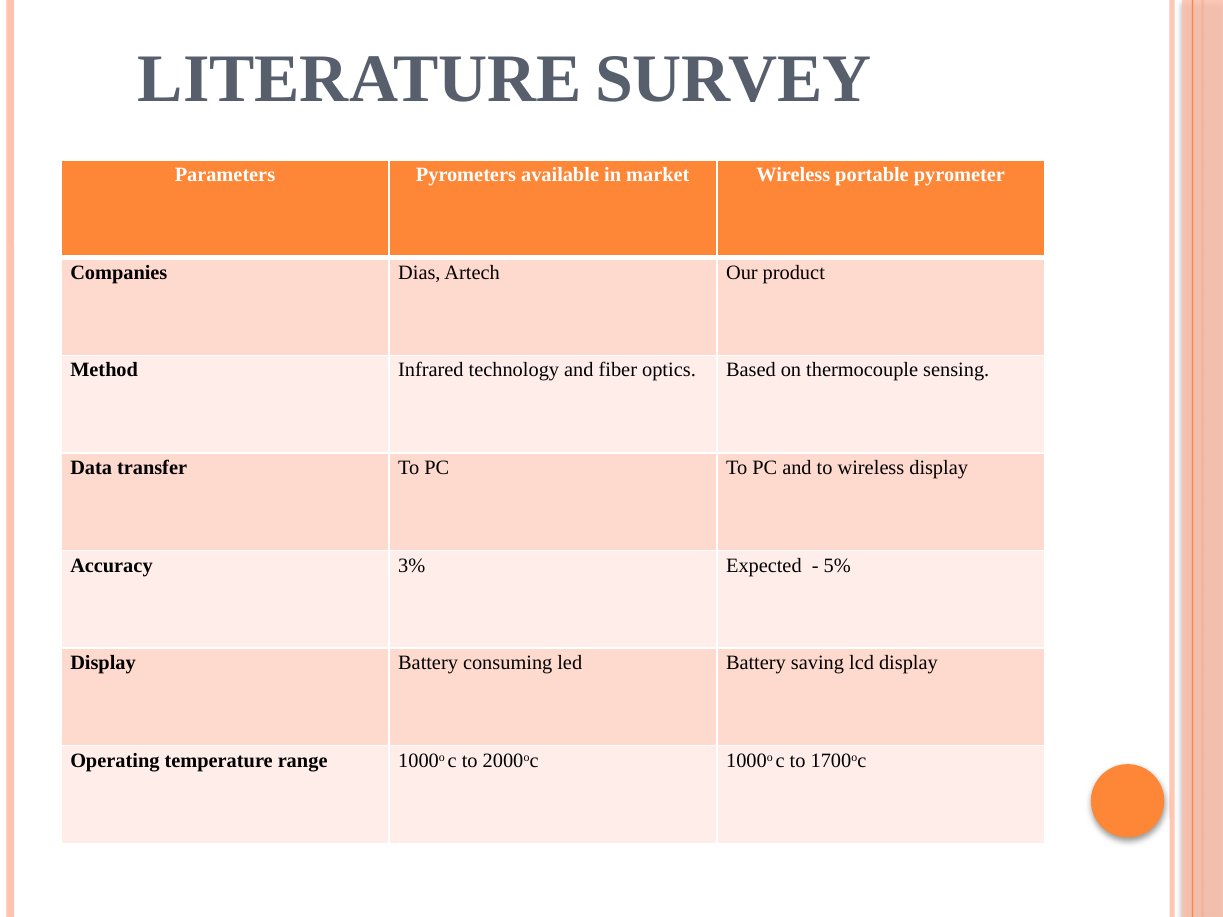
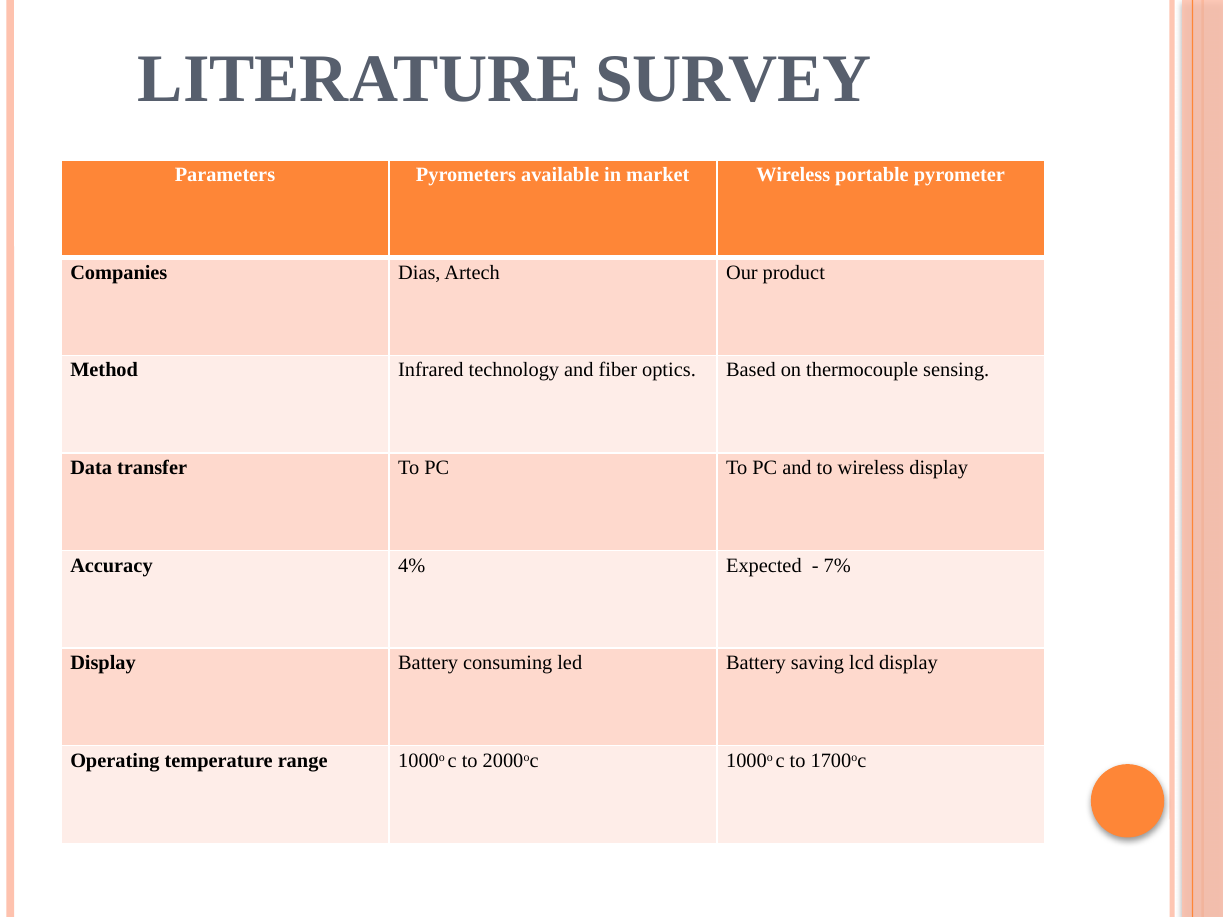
3%: 3% -> 4% (412, 565)
5%: 5% -> 7% (837, 565)
